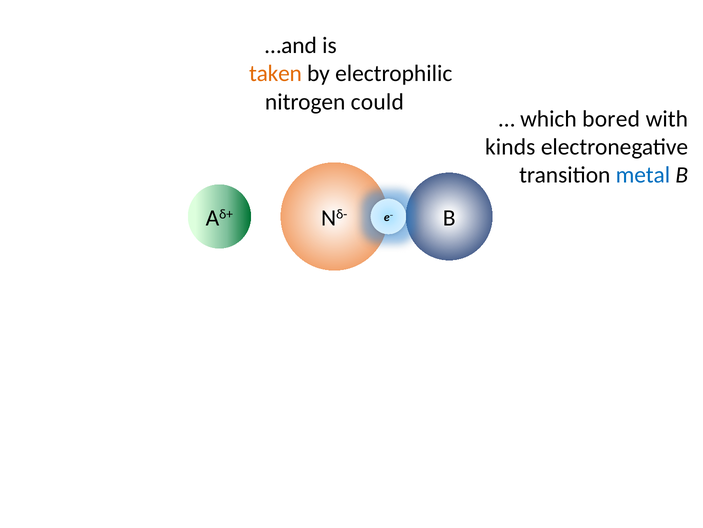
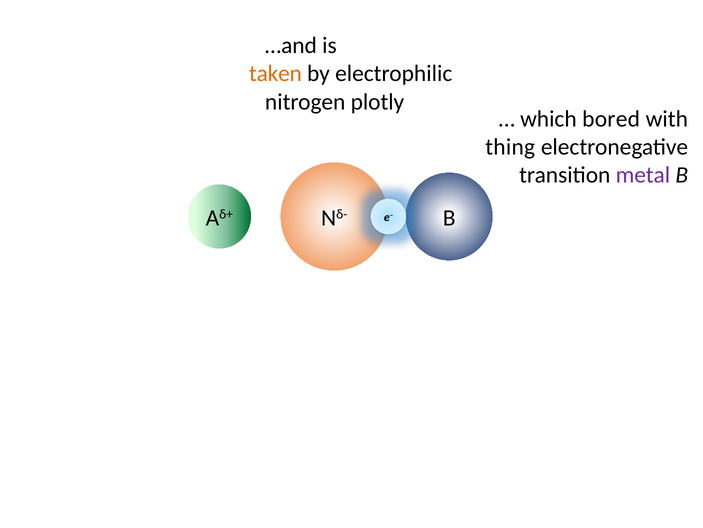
could: could -> plotly (377, 102)
kinds: kinds -> thing (510, 147)
metal colour: blue -> purple (643, 175)
